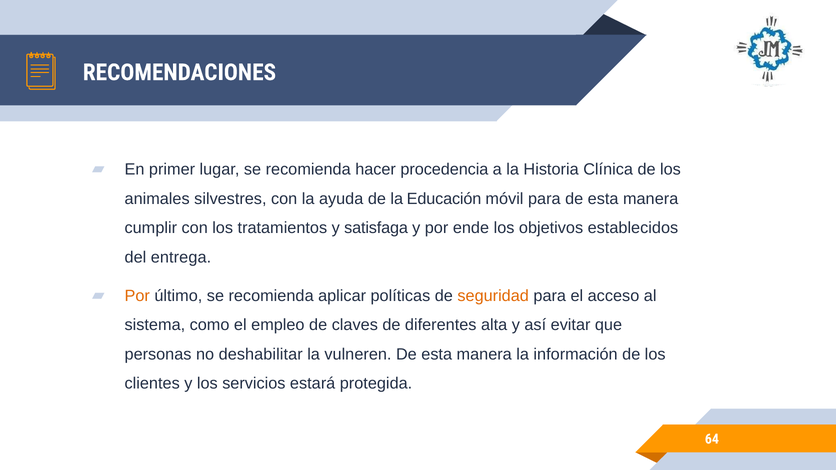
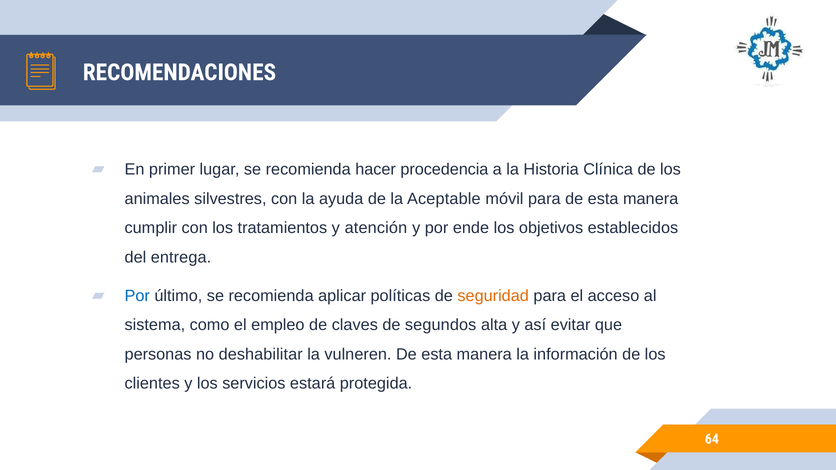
Educación: Educación -> Aceptable (444, 199)
satisfaga: satisfaga -> atención (376, 228)
Por colour: orange -> blue (137, 296)
diferentes: diferentes -> segundos (441, 325)
